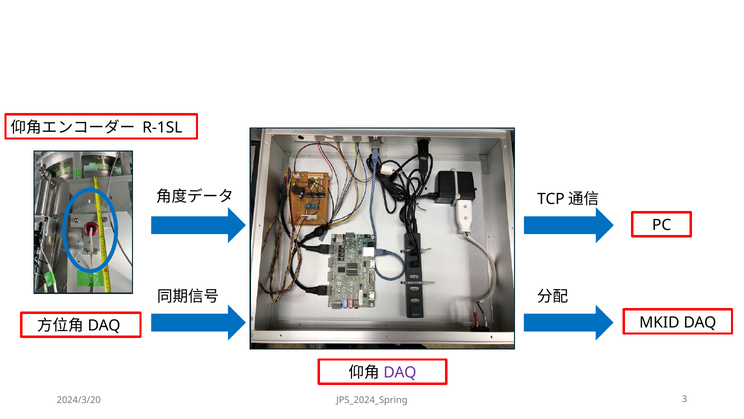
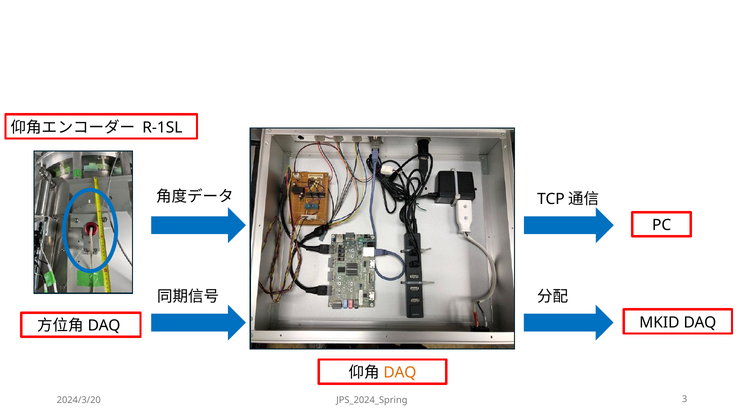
DAQ colour: purple -> orange (400, 372)
